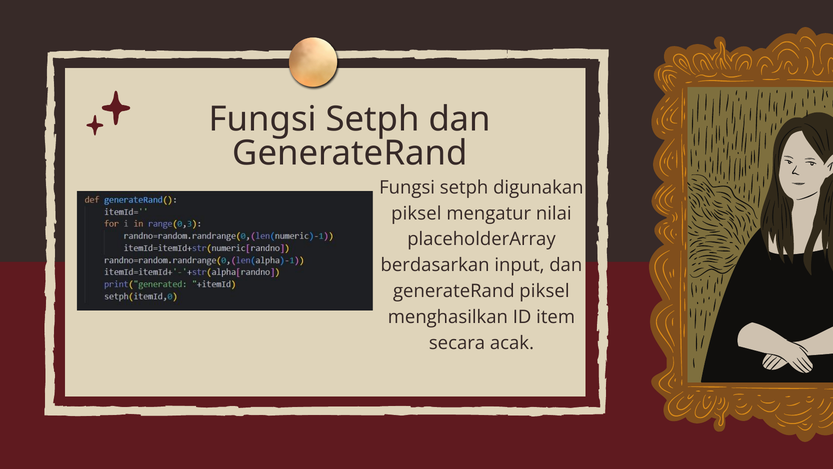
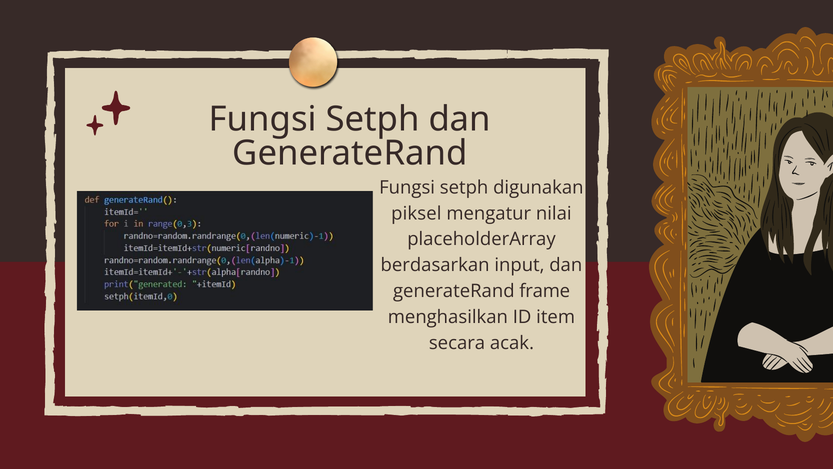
generateRand piksel: piksel -> frame (545, 291)
